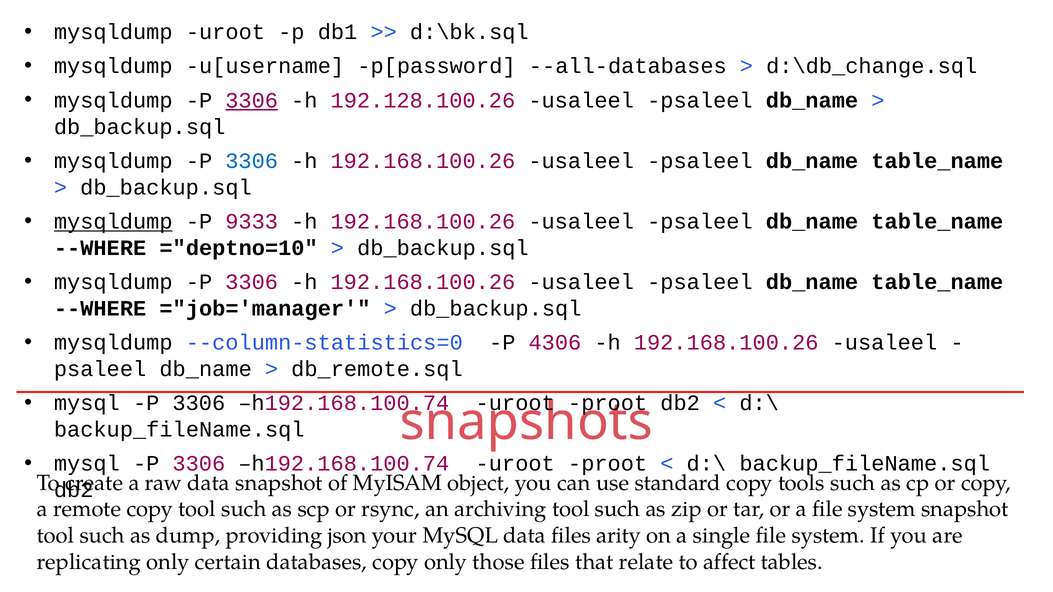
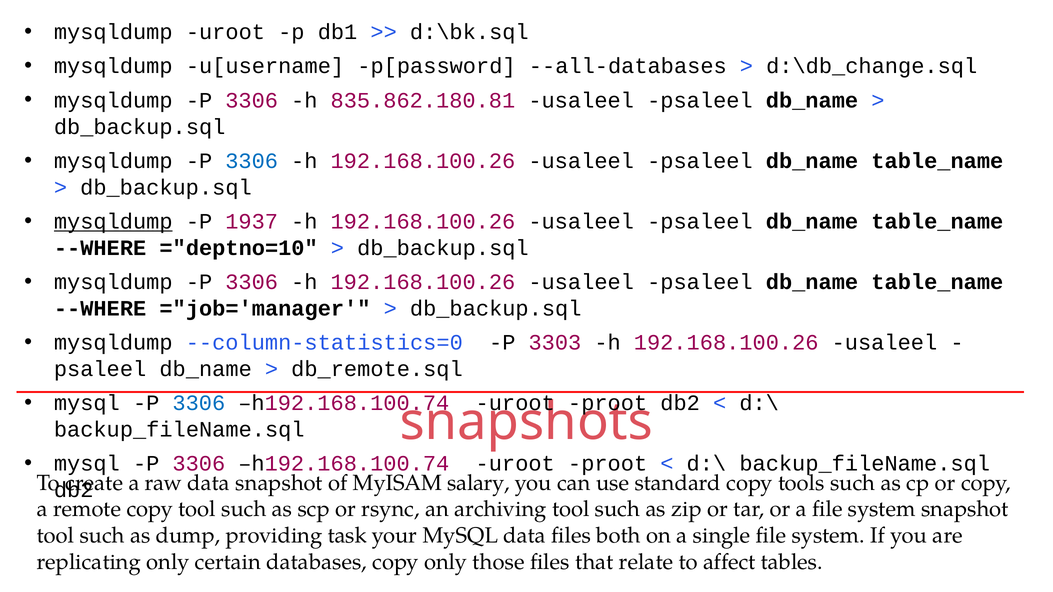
3306 underline: present -> none (252, 101)
192.128.100.26: 192.128.100.26 -> 835.862.180.81 (423, 101)
9333: 9333 -> 1937 (252, 222)
4306: 4306 -> 3303 (555, 343)
3306 colour: black -> blue (199, 403)
object: object -> salary (479, 483)
json: json -> task (347, 536)
arity: arity -> both (619, 536)
